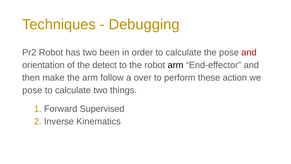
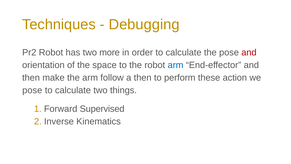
been: been -> more (110, 52)
detect: detect -> space (105, 65)
arm colour: black -> blue (176, 65)
a over: over -> then (143, 77)
